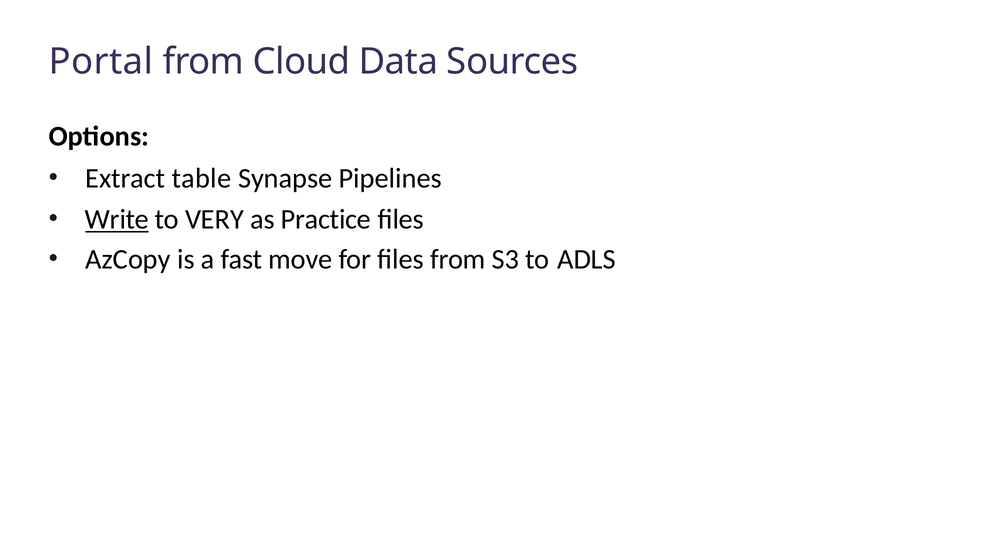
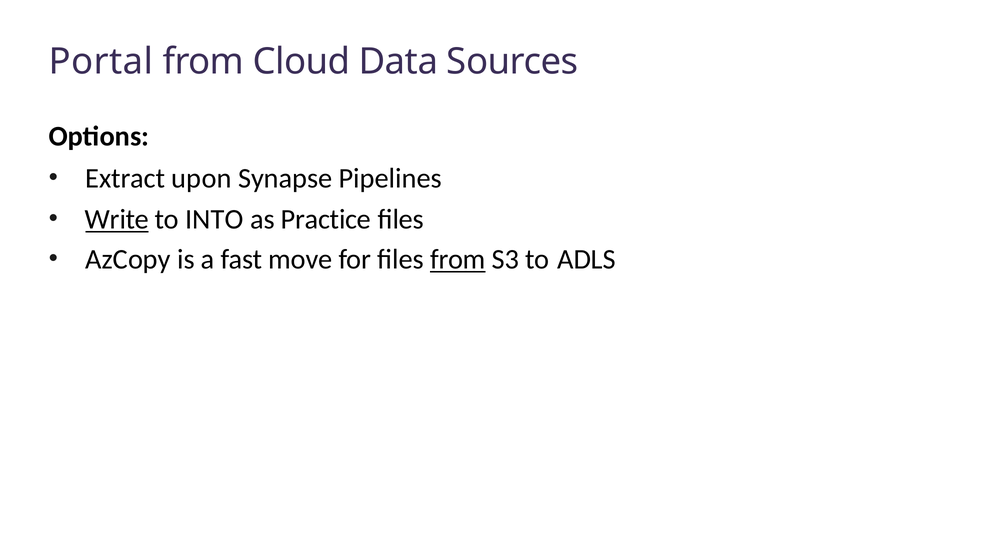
table: table -> upon (201, 178)
VERY: VERY -> INTO (214, 219)
from underline: none -> present (458, 259)
